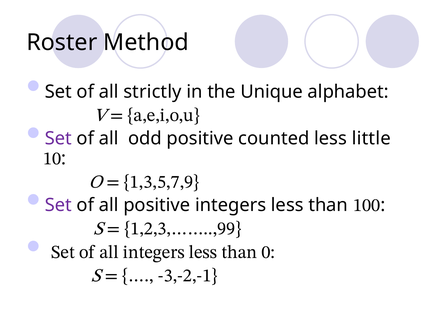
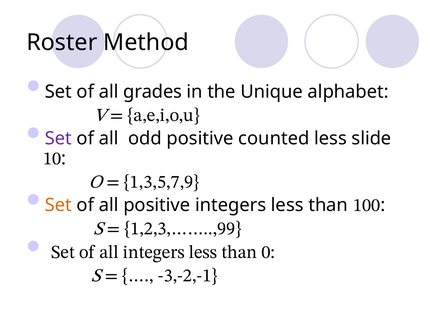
strictly: strictly -> grades (153, 92)
little: little -> slide (371, 138)
Set colour: purple -> orange (58, 205)
